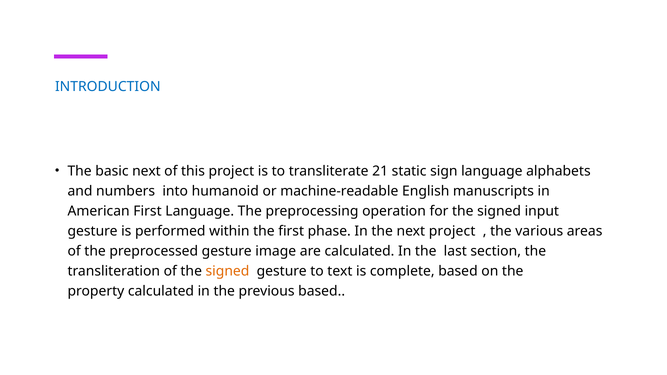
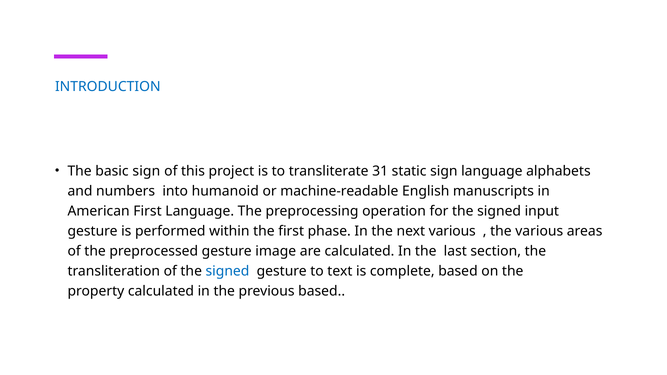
basic next: next -> sign (146, 171)
21: 21 -> 31 (380, 171)
next project: project -> various (452, 231)
signed colour: orange -> blue (227, 271)
